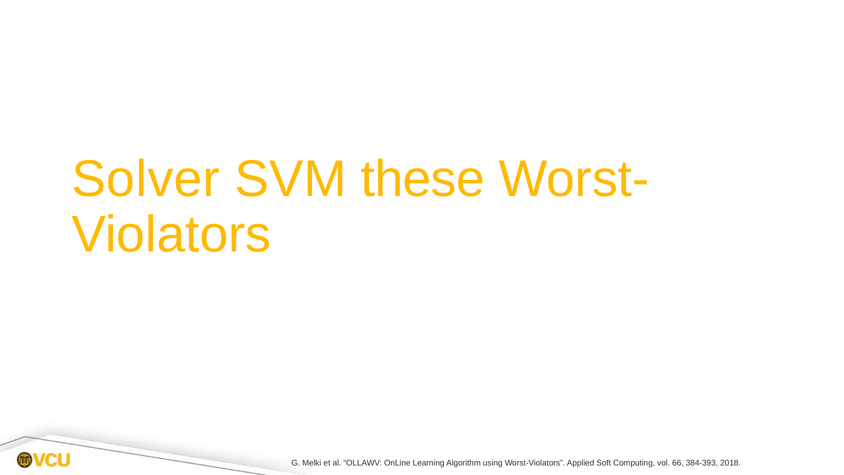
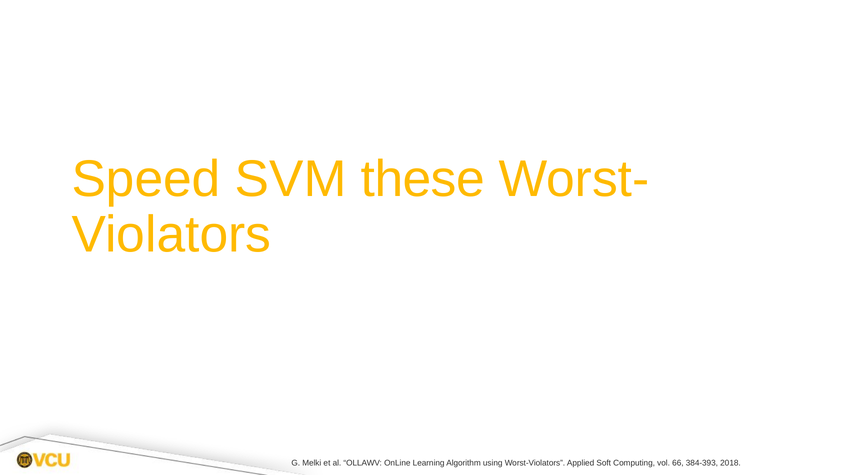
Solver: Solver -> Speed (146, 179)
